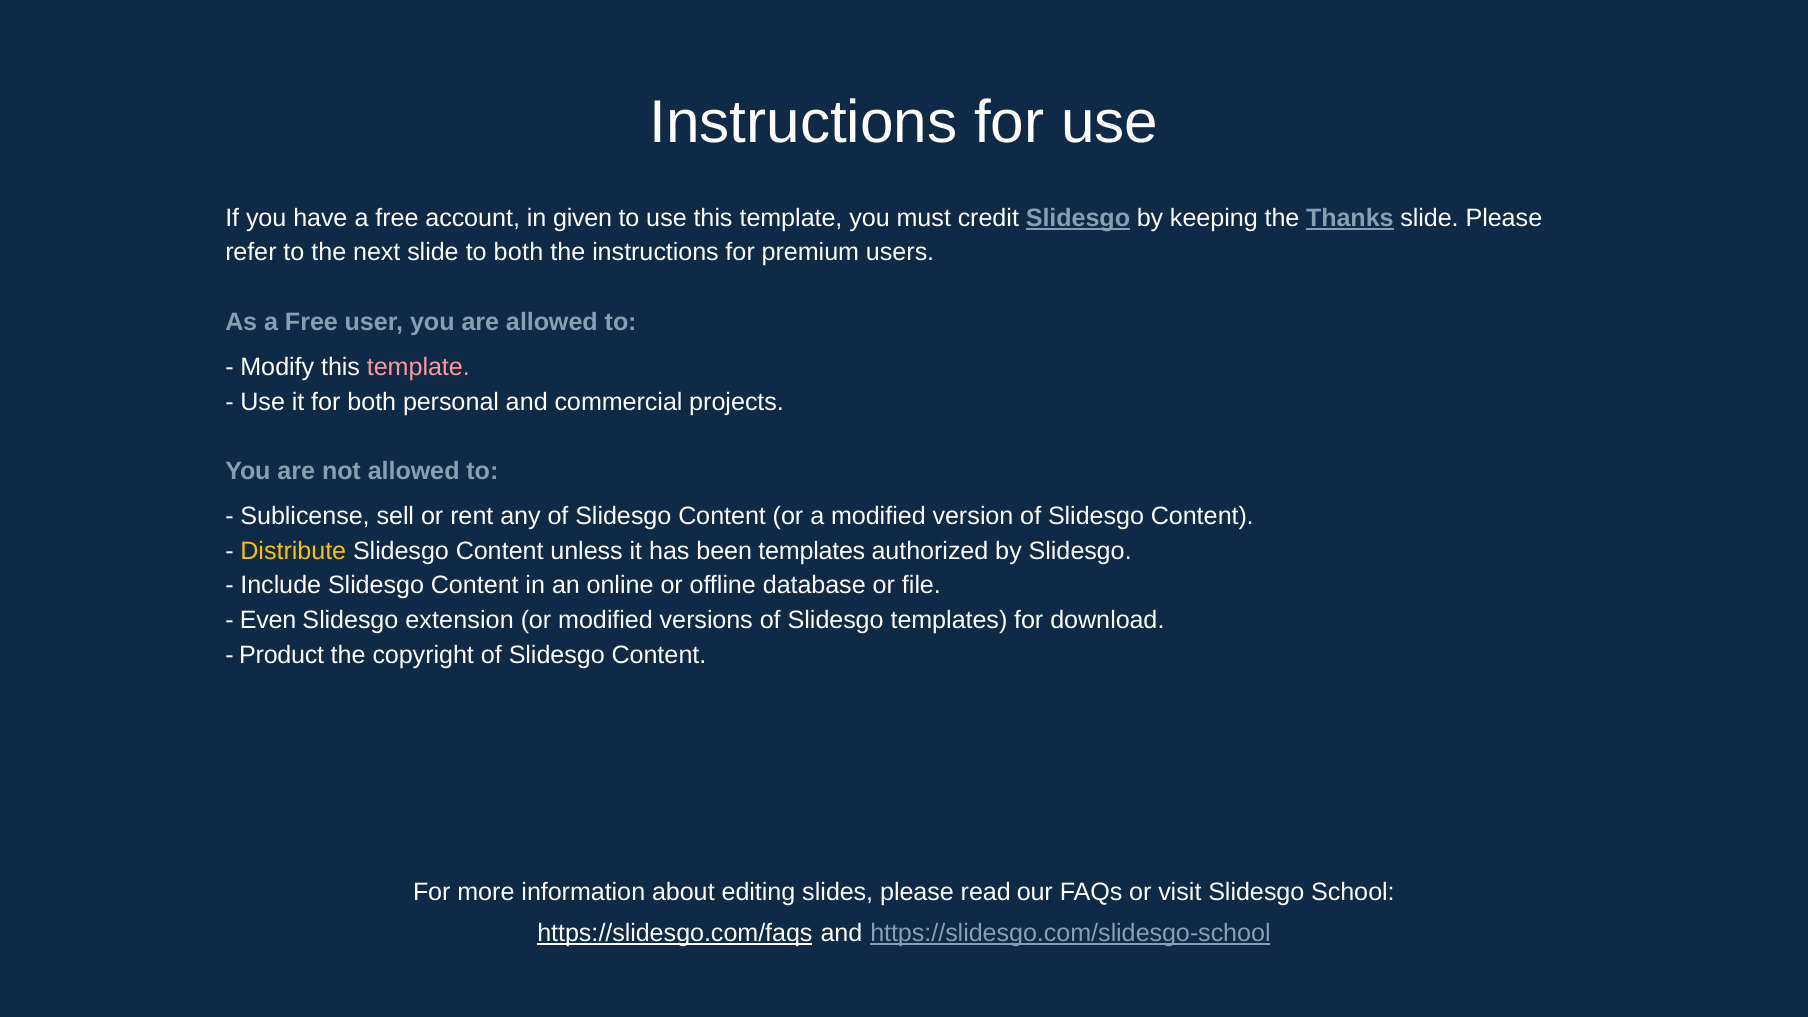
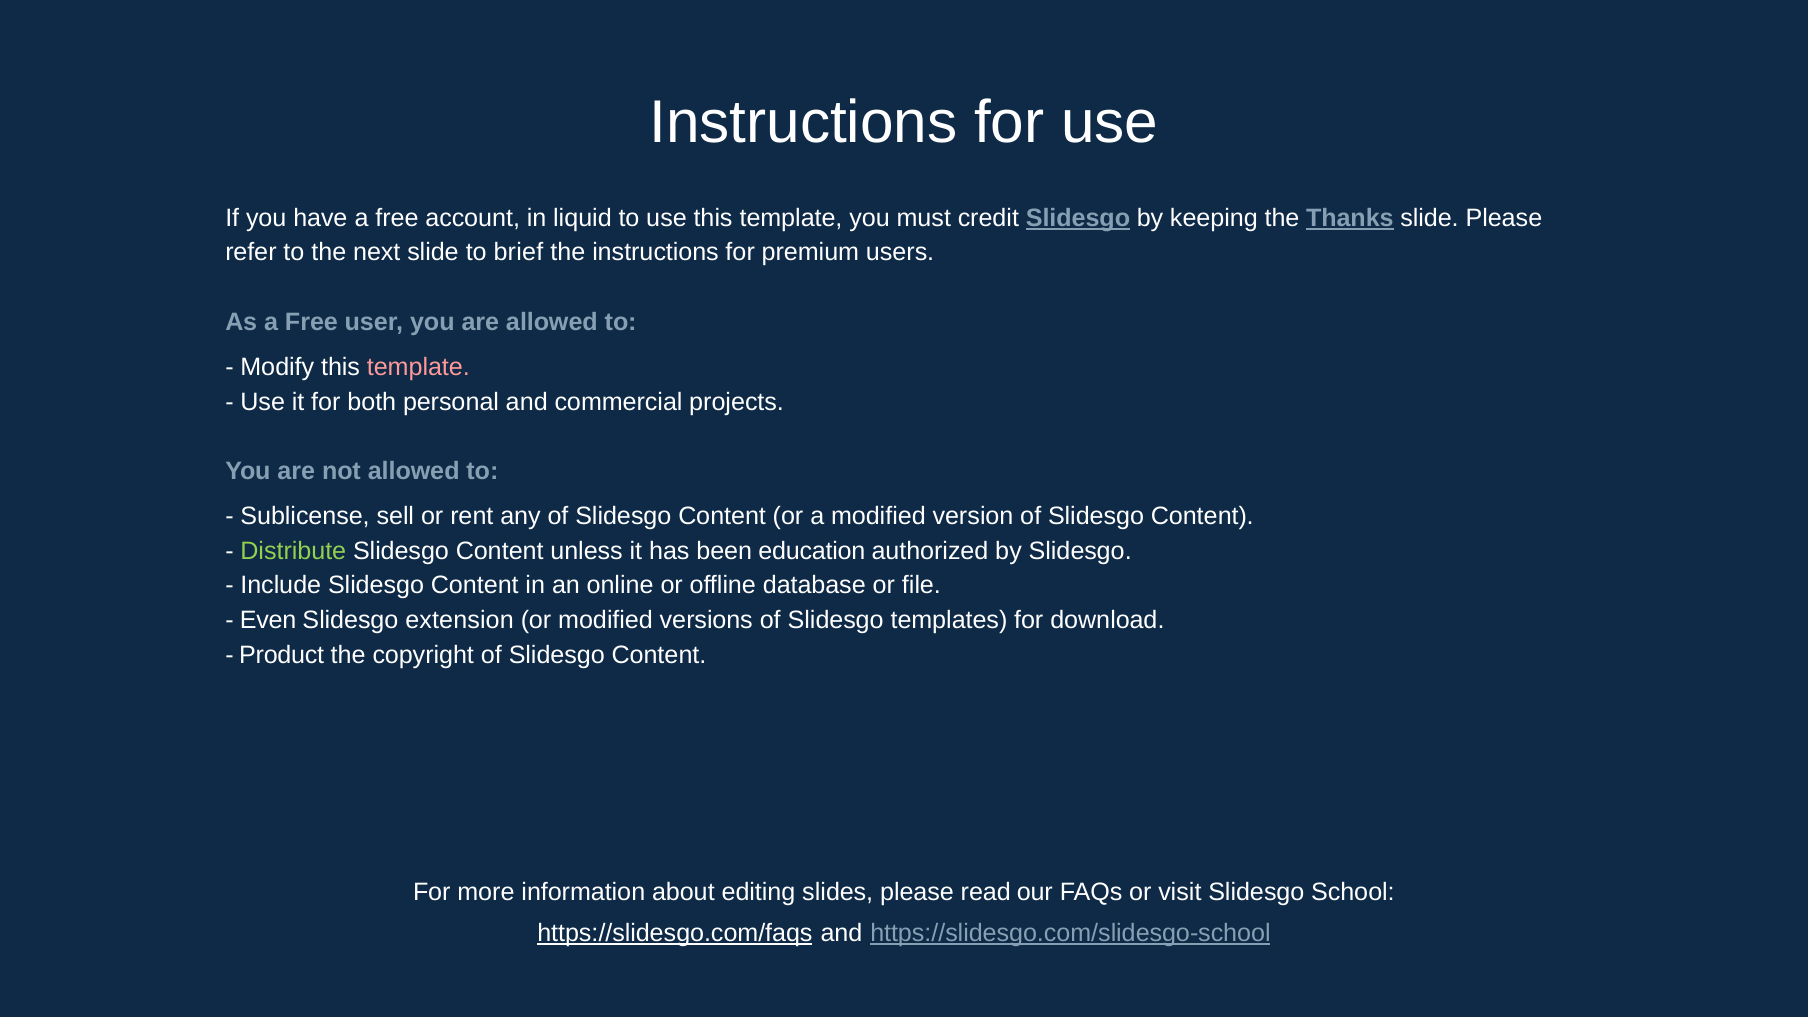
given: given -> liquid (582, 218)
to both: both -> brief (518, 253)
Distribute colour: yellow -> light green (293, 551)
been templates: templates -> education (812, 551)
